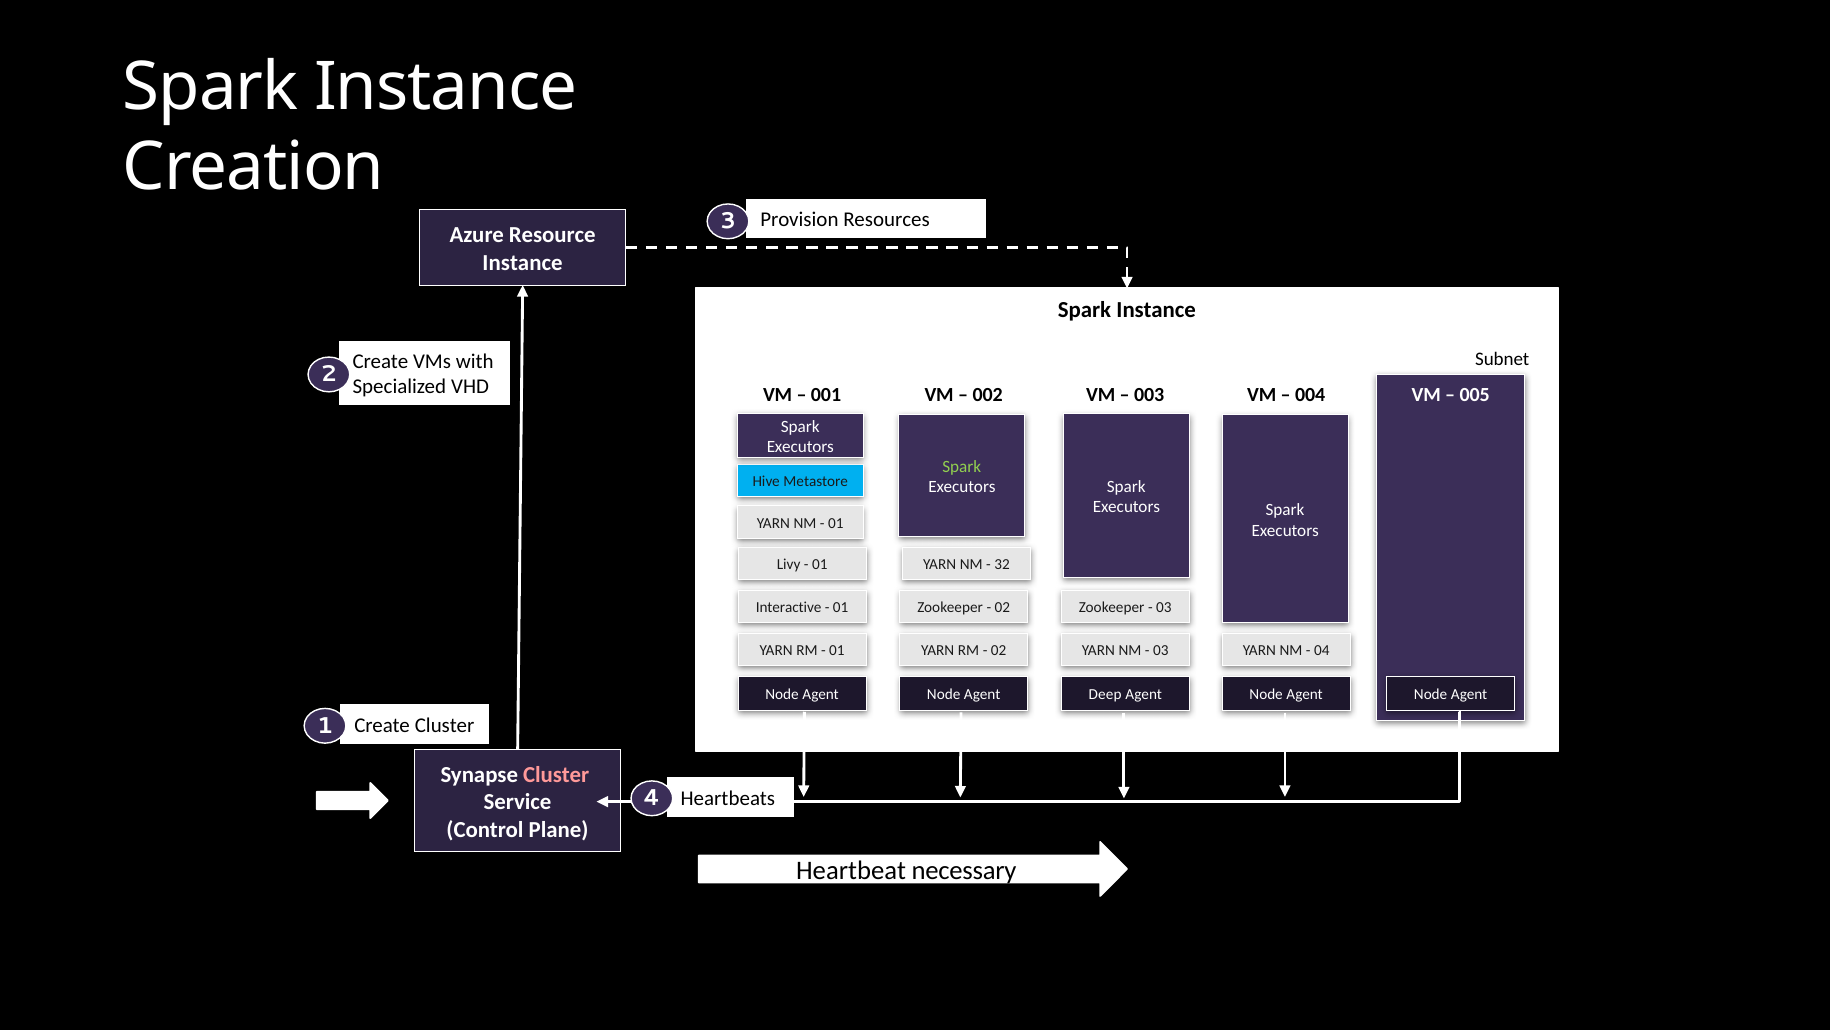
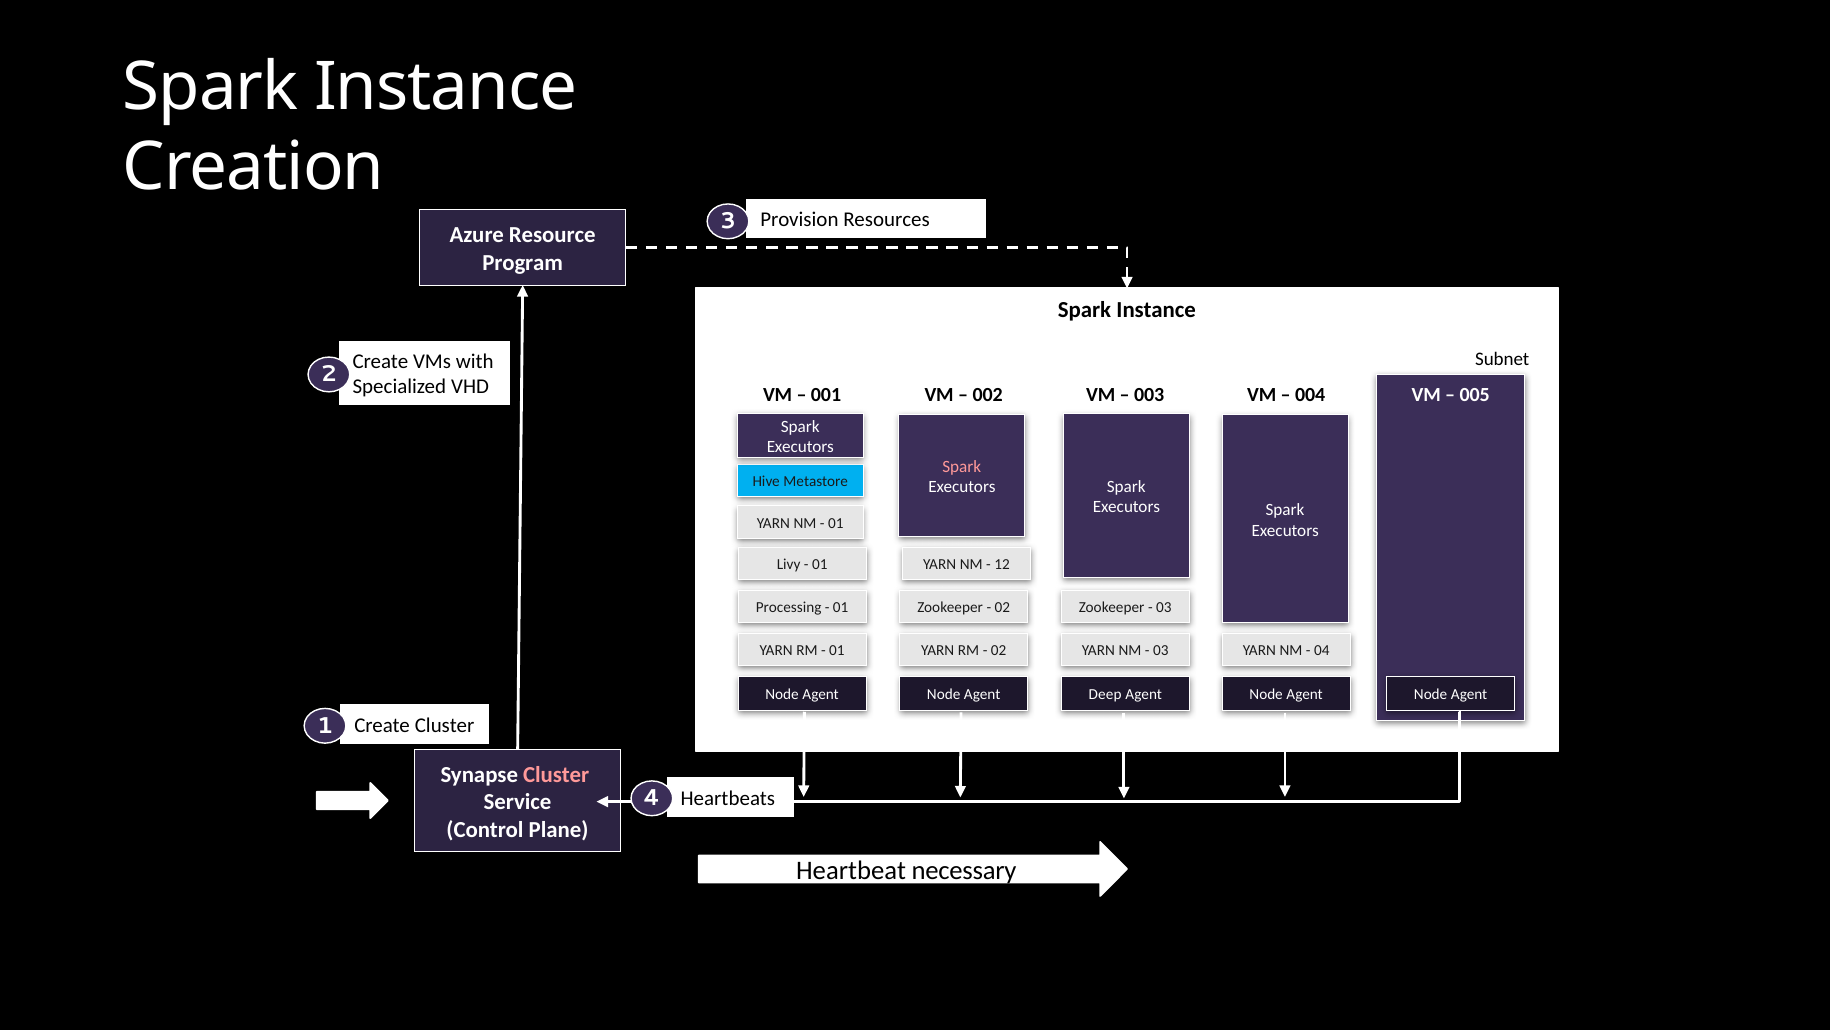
Instance: Instance -> Program (523, 262)
Spark colour: light green -> pink (962, 466)
32: 32 -> 12 (1002, 564)
Interactive: Interactive -> Processing (789, 607)
